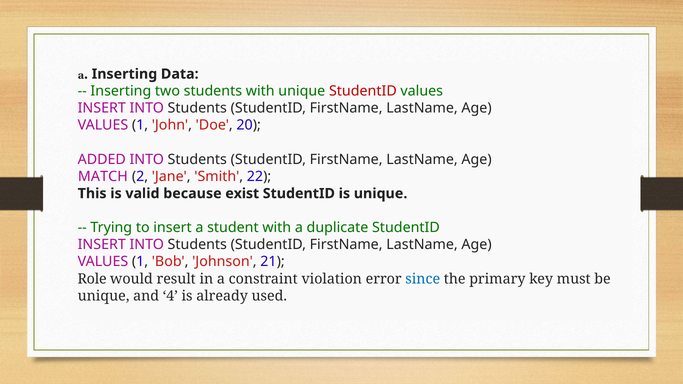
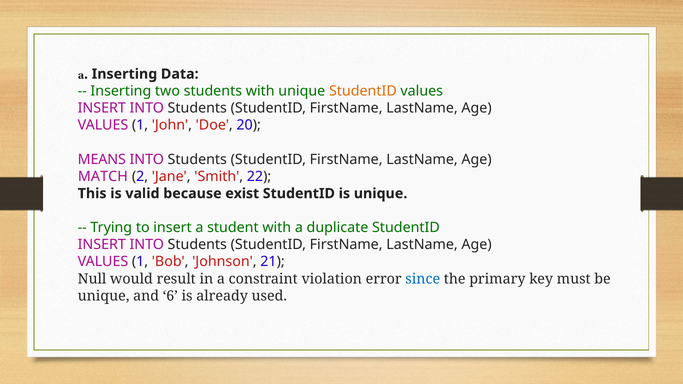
StudentID colour: red -> orange (363, 91)
ADDED: ADDED -> MEANS (102, 159)
Role: Role -> Null (92, 279)
4: 4 -> 6 (170, 296)
